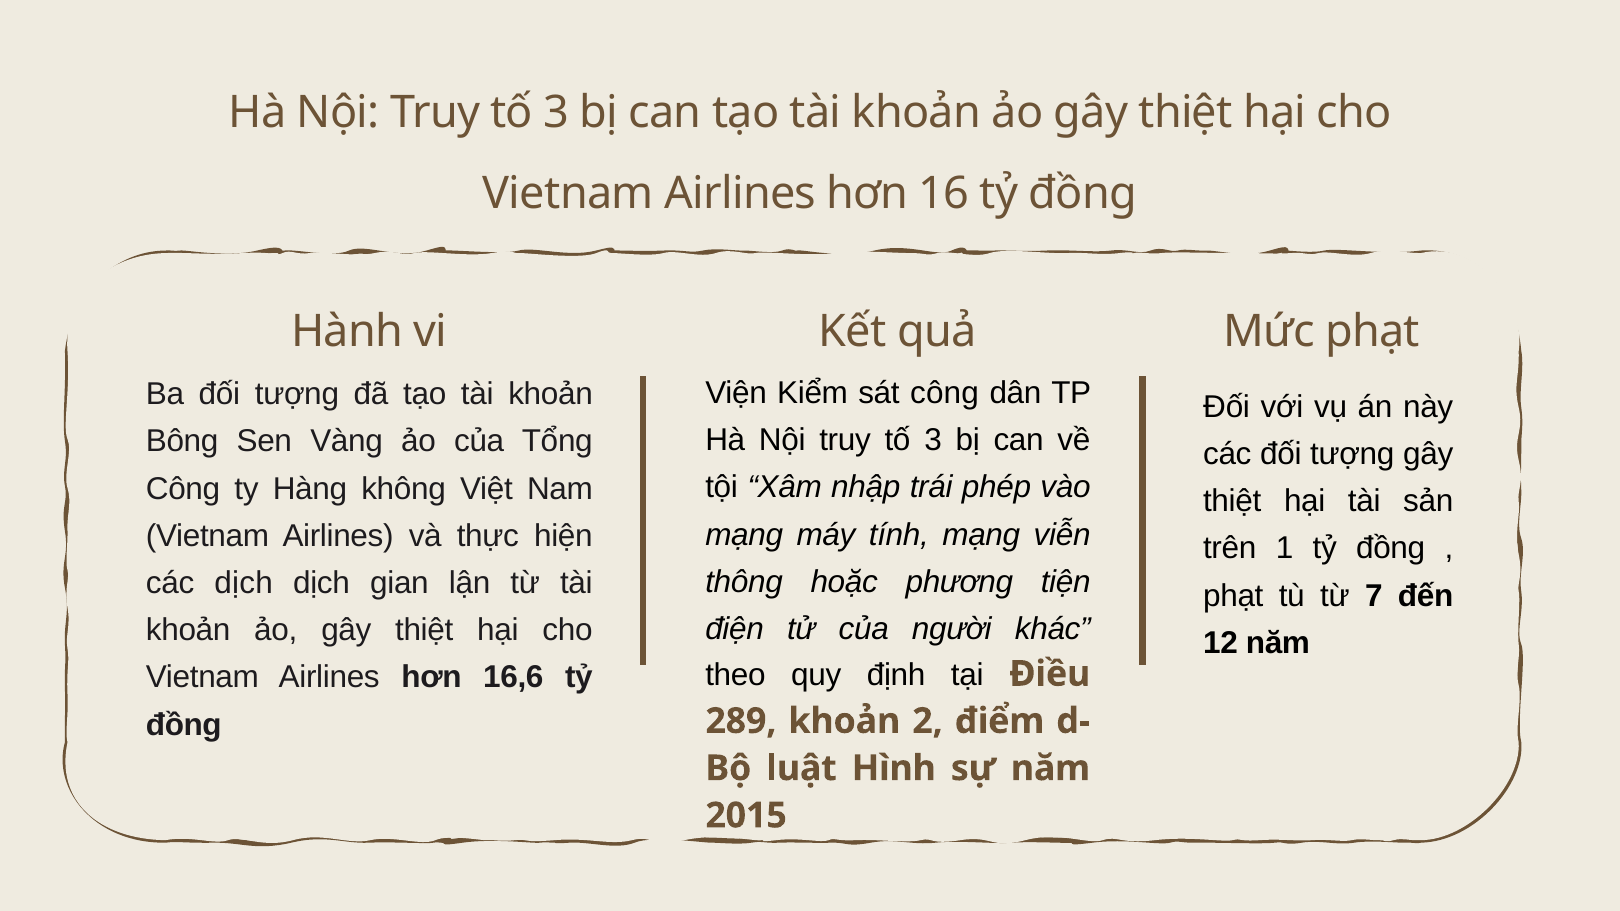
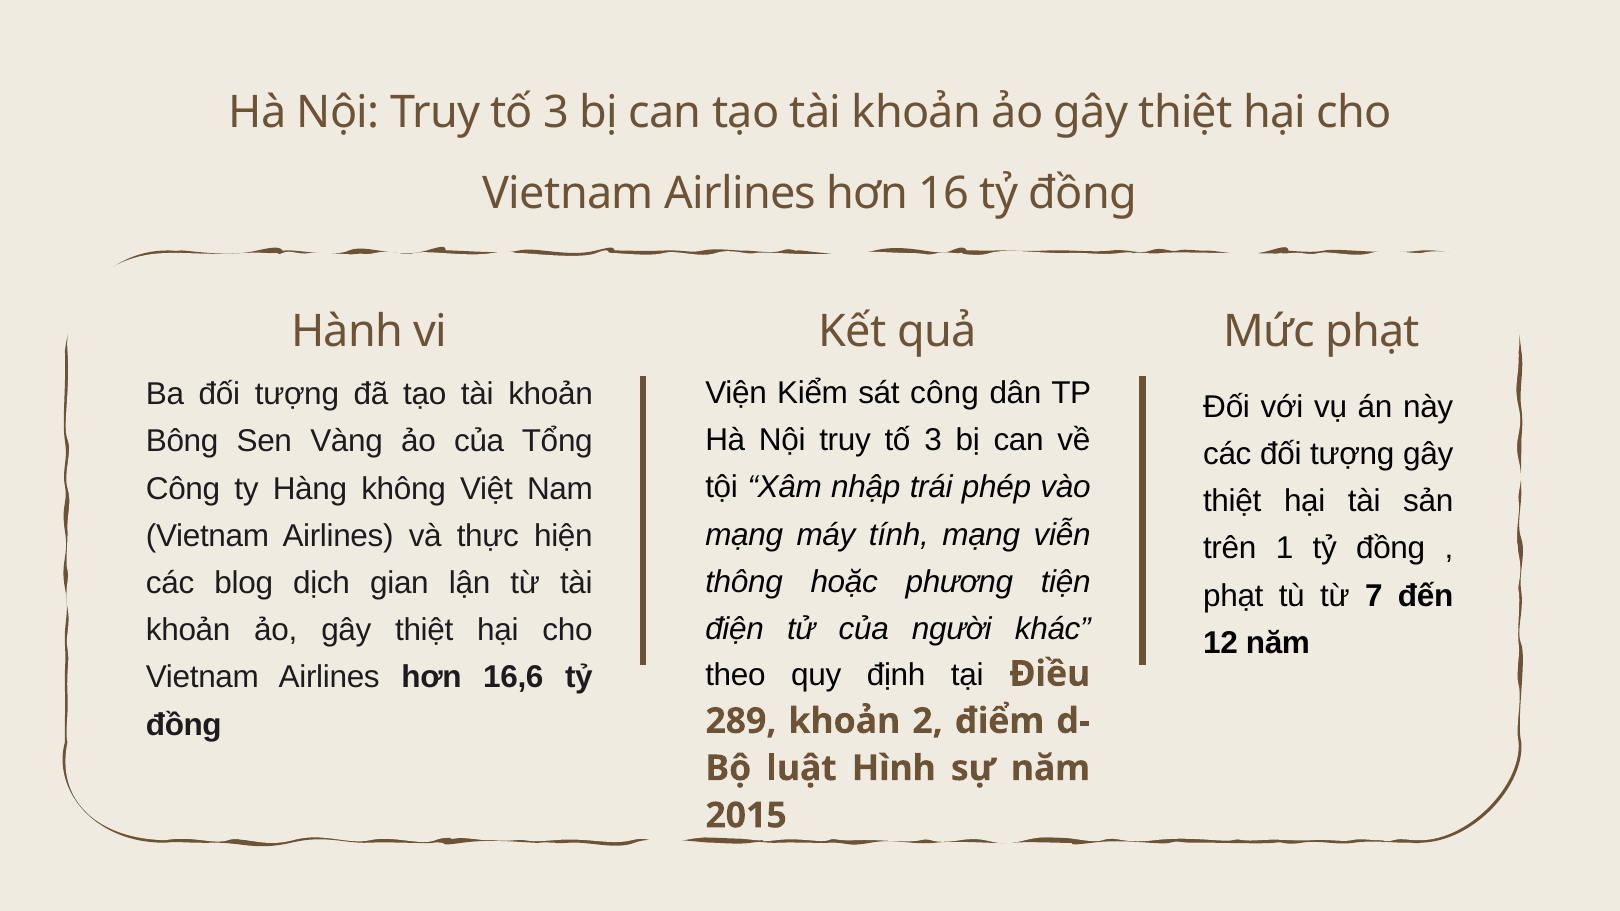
các dịch: dịch -> blog (244, 583)
